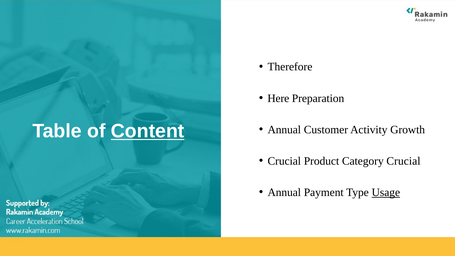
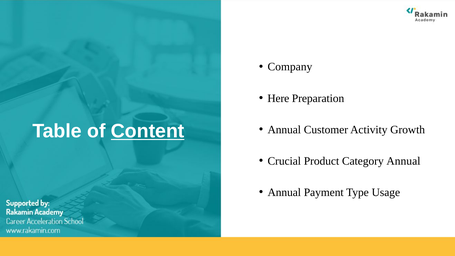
Therefore: Therefore -> Company (290, 67)
Category Crucial: Crucial -> Annual (403, 161)
Usage underline: present -> none (386, 192)
